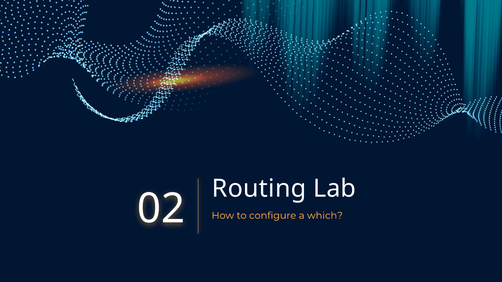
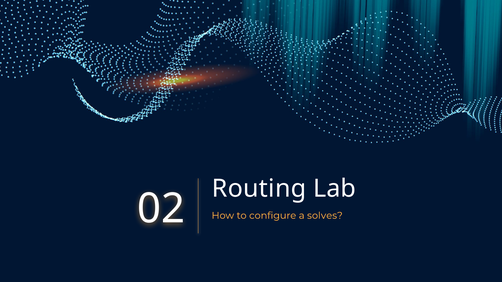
which: which -> solves (325, 216)
